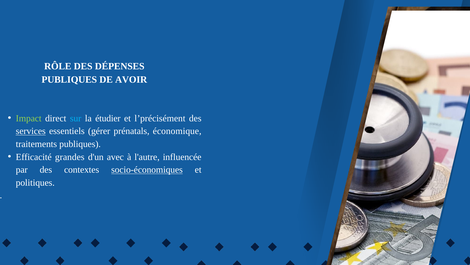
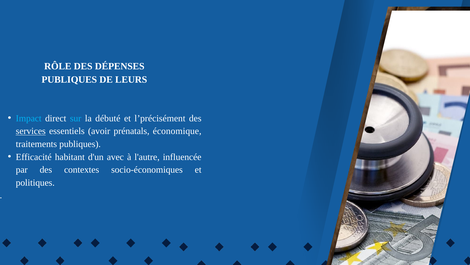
AVOIR: AVOIR -> LEURS (131, 80)
Impact colour: light green -> light blue (29, 118)
étudier: étudier -> débuté (108, 118)
gérer: gérer -> avoir (99, 131)
grandes: grandes -> habitant (70, 157)
socio-économiques underline: present -> none (147, 169)
